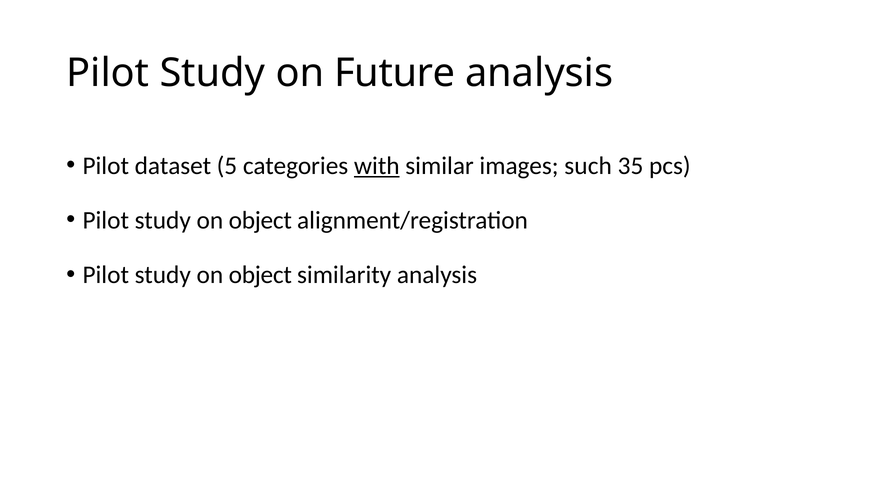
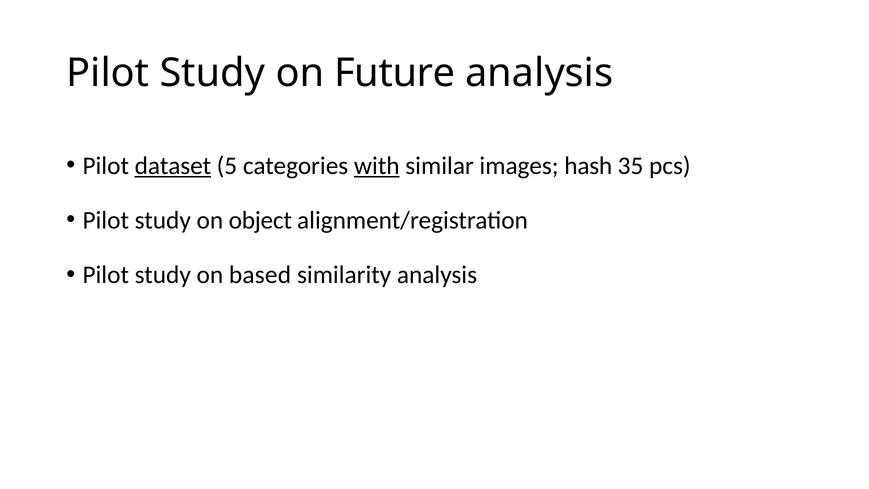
dataset underline: none -> present (173, 166)
such: such -> hash (588, 166)
object: object -> based (260, 275)
